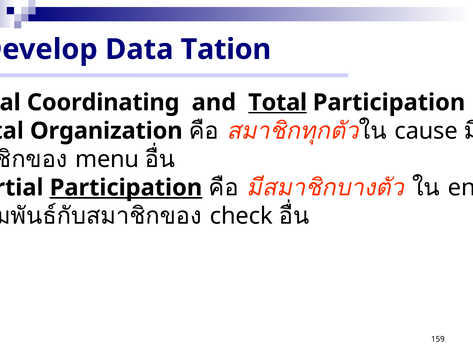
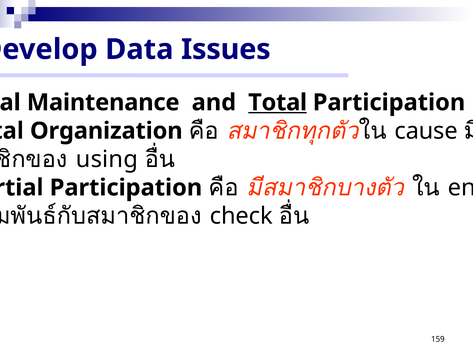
Tation: Tation -> Issues (226, 49)
Coordinating: Coordinating -> Maintenance (103, 102)
menu: menu -> using (107, 159)
Participation underline: present -> none (126, 188)
